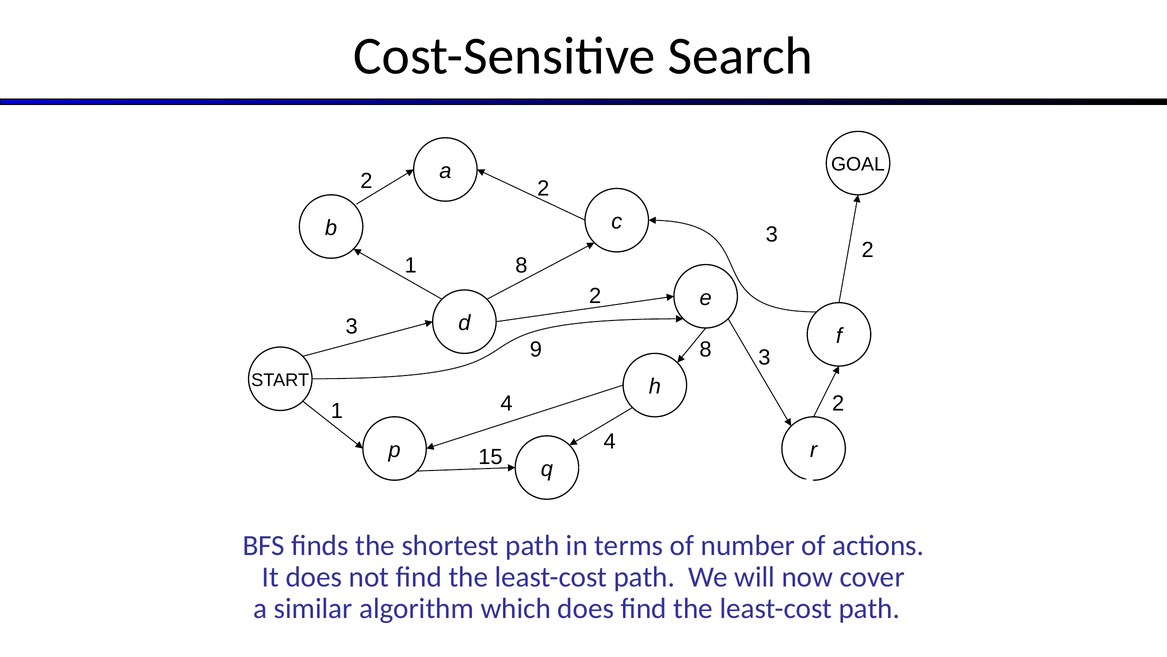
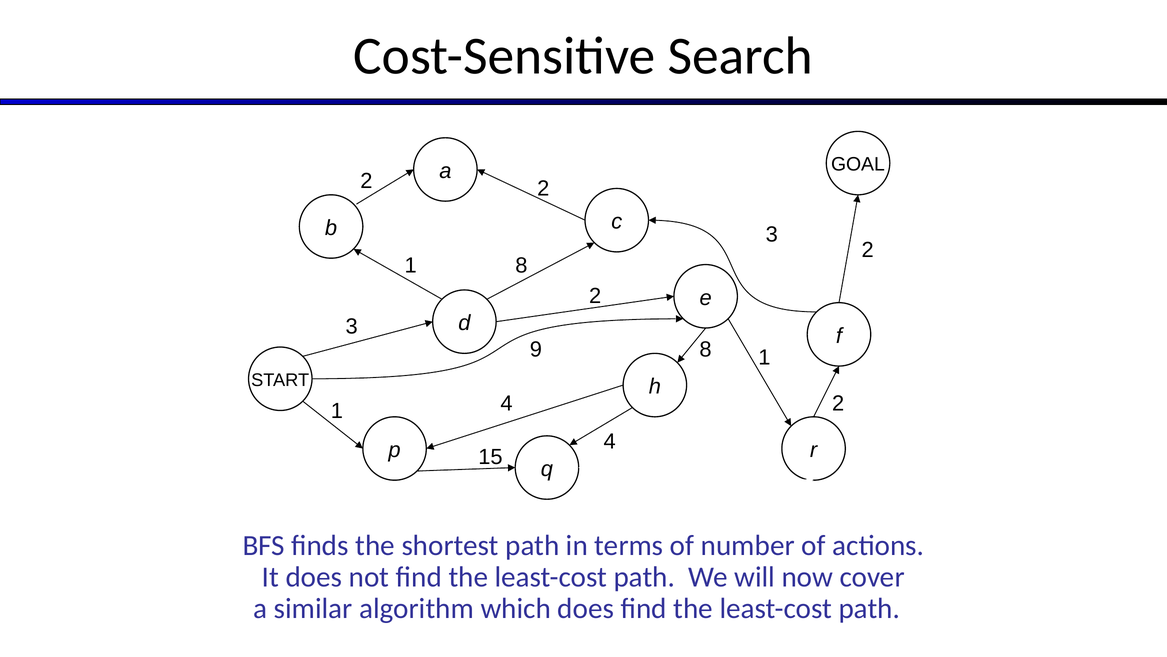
9 3: 3 -> 1 (764, 357)
